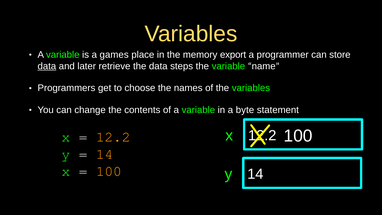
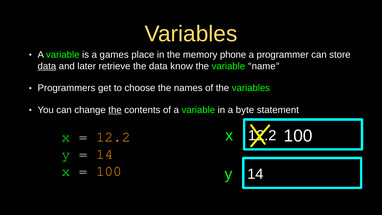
export: export -> phone (233, 55)
steps: steps -> know (182, 66)
the underline: none -> present (115, 110)
